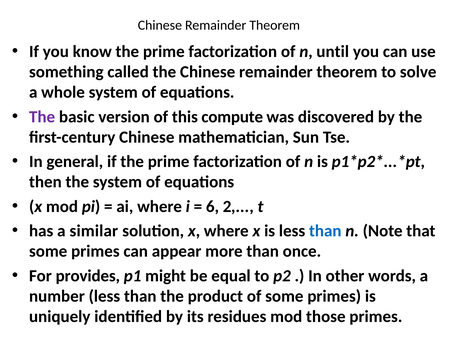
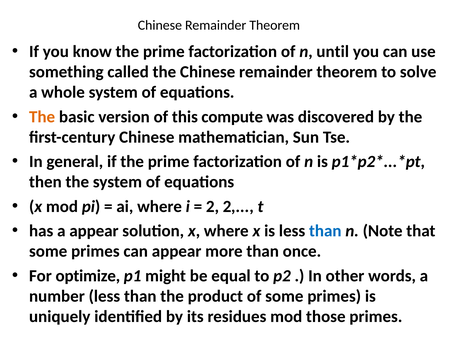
The colour: purple -> orange (42, 117)
6: 6 -> 2 (212, 206)
a similar: similar -> appear (94, 231)
provides: provides -> optimize (88, 276)
